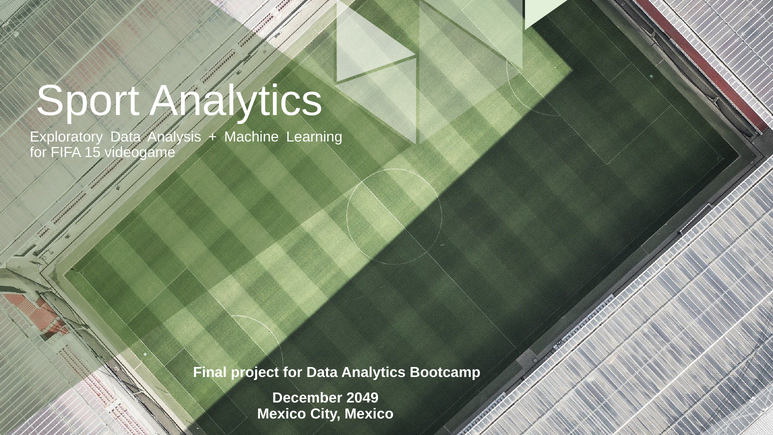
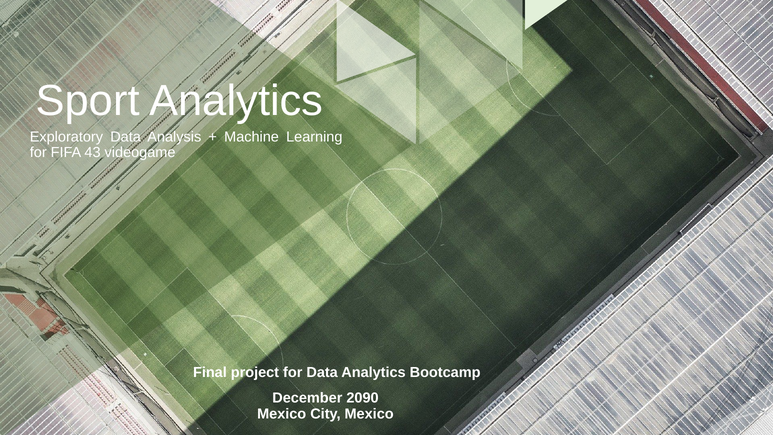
15: 15 -> 43 (93, 152)
2049: 2049 -> 2090 (363, 398)
